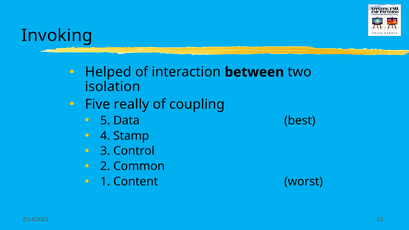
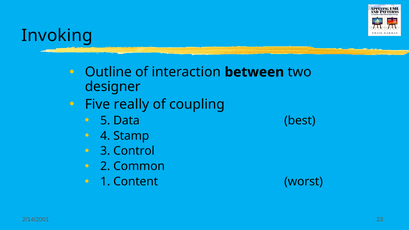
Helped: Helped -> Outline (108, 72)
isolation: isolation -> designer (113, 87)
